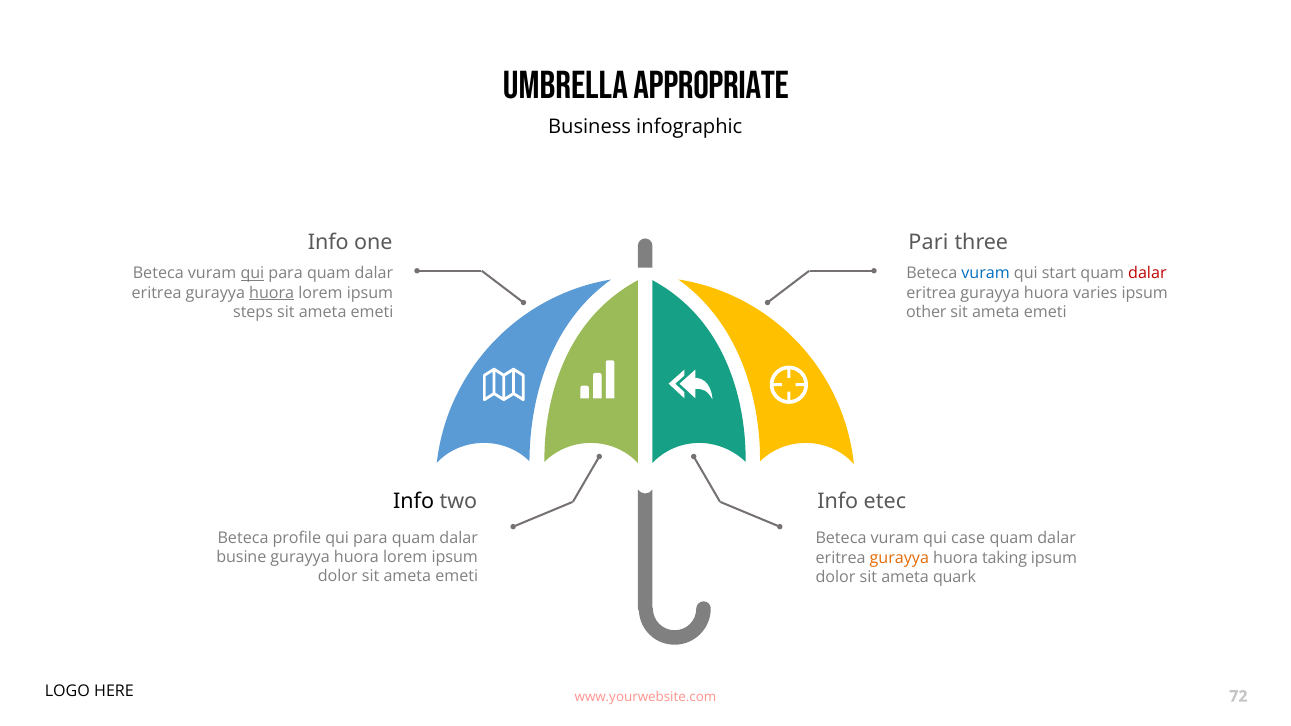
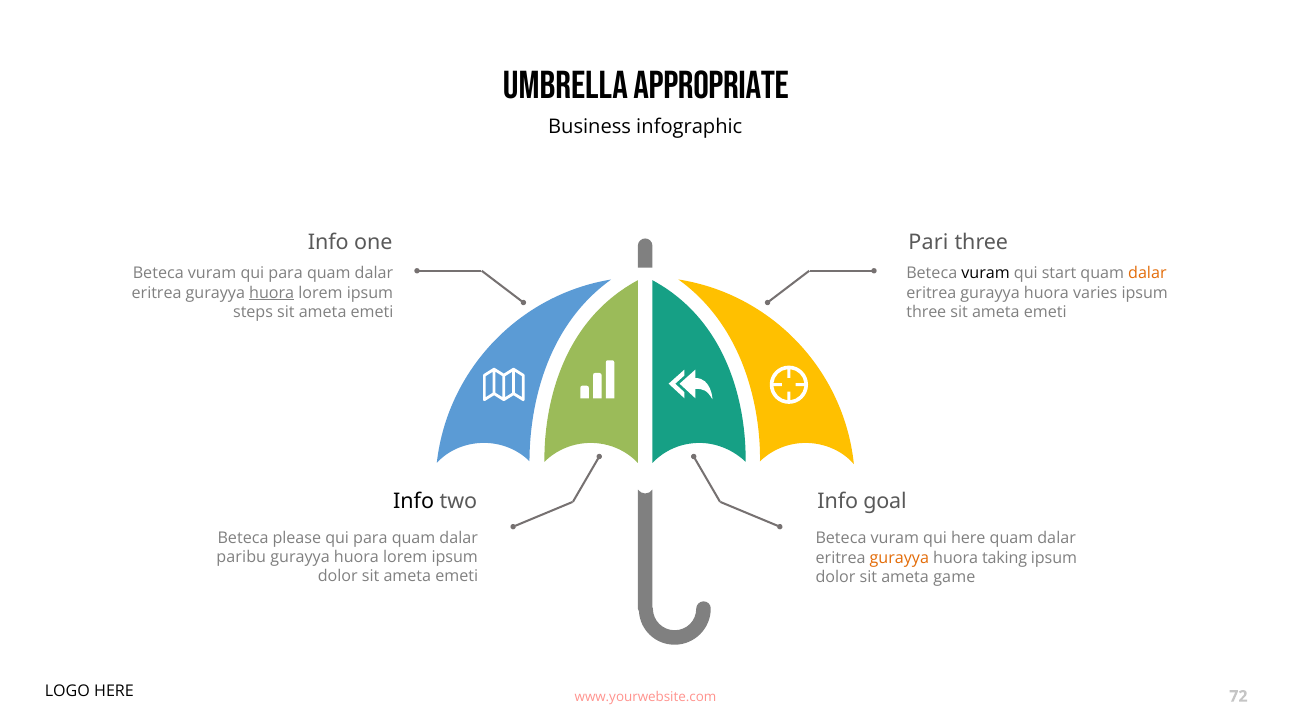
qui underline: present -> none (252, 274)
vuram colour: blue -> black (986, 274)
dalar colour: red -> orange (1147, 274)
other: other -> three (926, 312)
etec: etec -> goal (885, 502)
profile: profile -> please (297, 538)
qui case: case -> here (968, 538)
busine: busine -> paribu (241, 557)
quark: quark -> game (954, 577)
